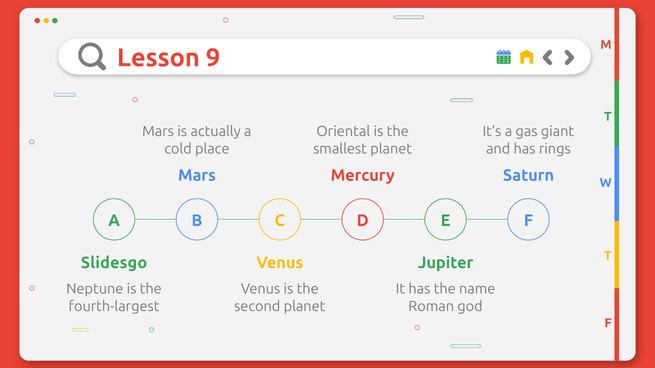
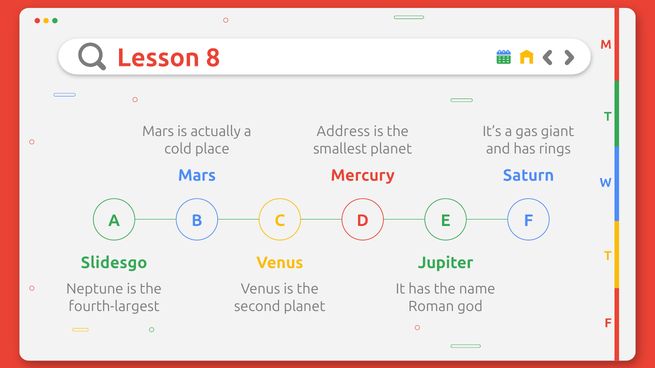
9: 9 -> 8 (213, 58)
Oriental: Oriental -> Address (343, 132)
